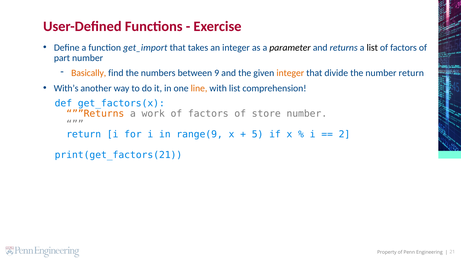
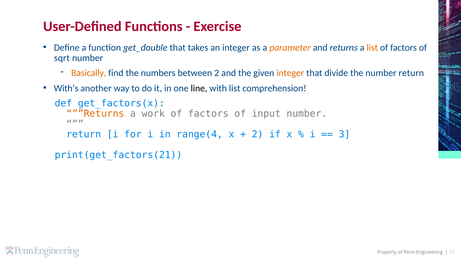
get_import: get_import -> get_double (145, 48)
parameter colour: black -> orange (290, 48)
list colour: black -> orange (372, 48)
part: part -> sqrt (62, 58)
between 9: 9 -> 2 (217, 73)
line colour: orange -> black (199, 88)
store: store -> input (266, 114)
range(9: range(9 -> range(4 (200, 135)
5: 5 -> 2 (258, 135)
2: 2 -> 3 (344, 135)
